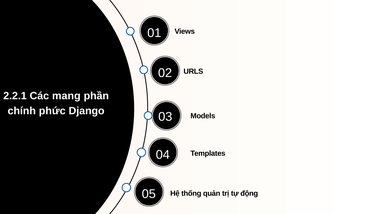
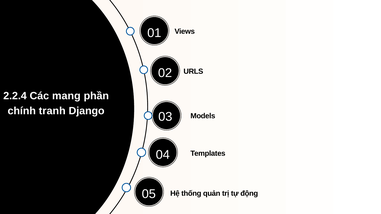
2.2.1: 2.2.1 -> 2.2.4 (15, 96)
phức: phức -> tranh (52, 111)
